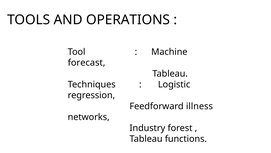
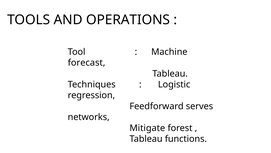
illness: illness -> serves (200, 106)
Industry: Industry -> Mitigate (147, 128)
